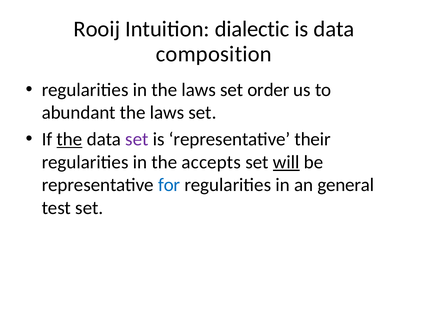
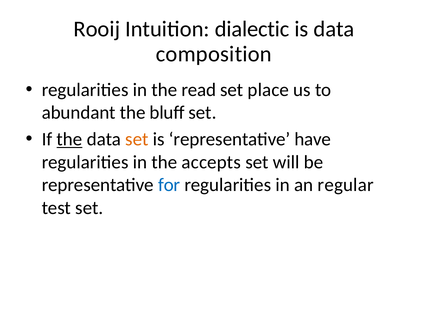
in the laws: laws -> read (199, 90)
order: order -> place (268, 90)
laws: laws -> bluff (167, 113)
set colour: purple -> orange (137, 139)
their: their -> have (313, 139)
will underline: present -> none (286, 162)
general: general -> regular (346, 185)
